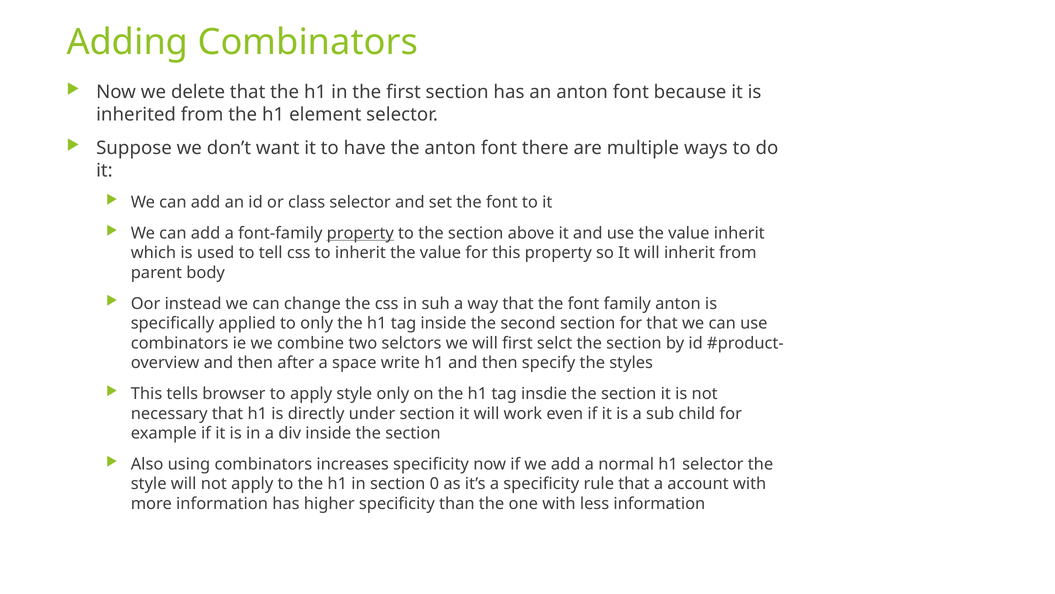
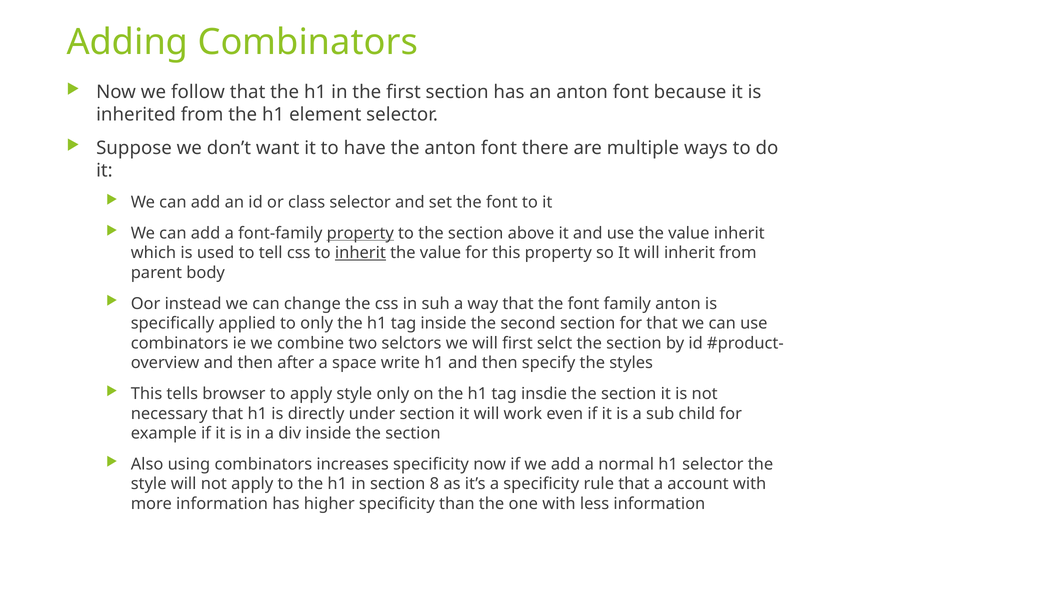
delete: delete -> follow (198, 92)
inherit underline: none -> present (360, 253)
0: 0 -> 8 (434, 484)
